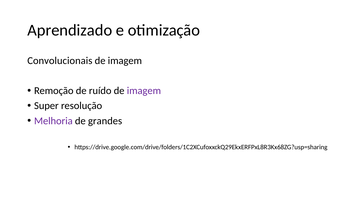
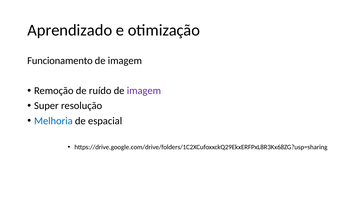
Convolucionais: Convolucionais -> Funcionamento (60, 61)
Melhoria colour: purple -> blue (53, 121)
grandes: grandes -> espacial (105, 121)
